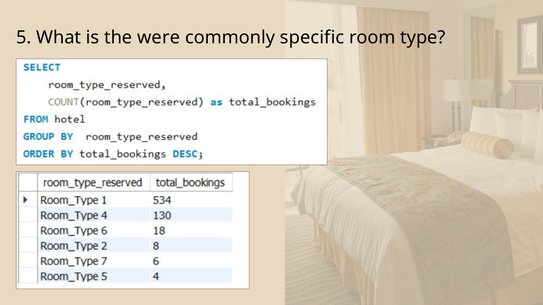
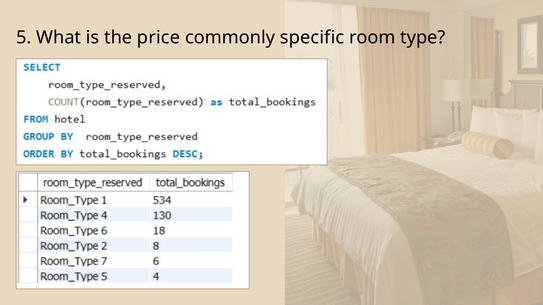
were: were -> price (159, 38)
